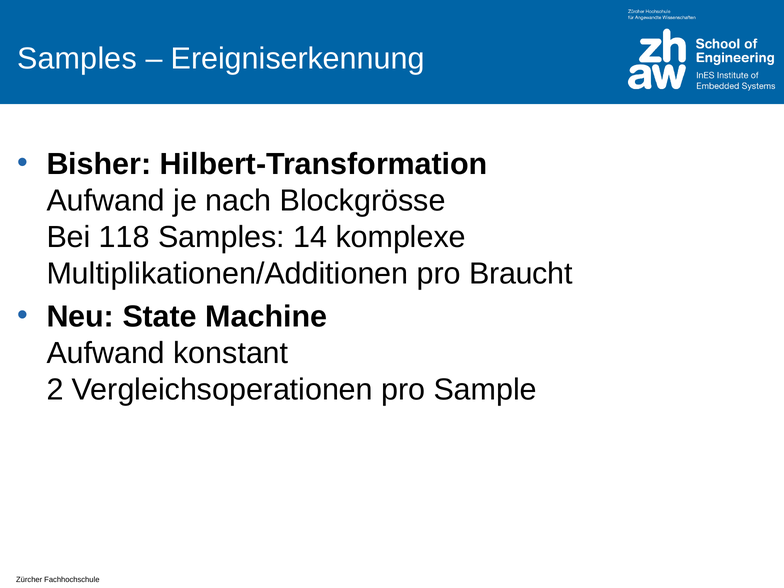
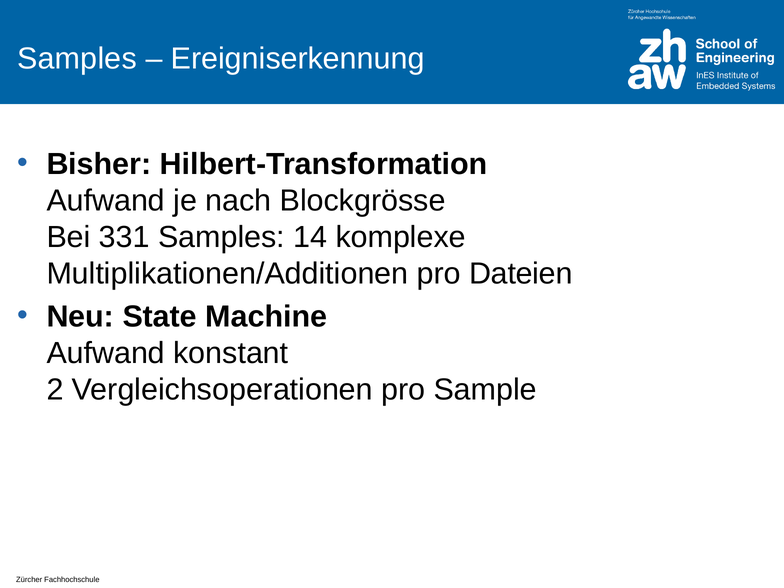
118: 118 -> 331 (124, 237)
Braucht: Braucht -> Dateien (521, 274)
